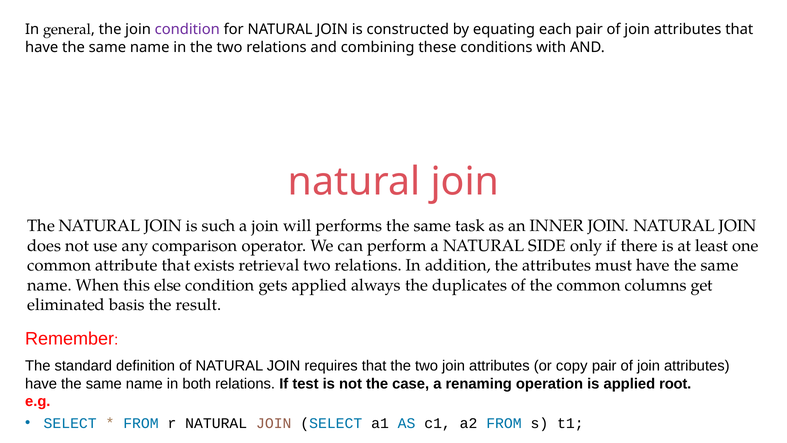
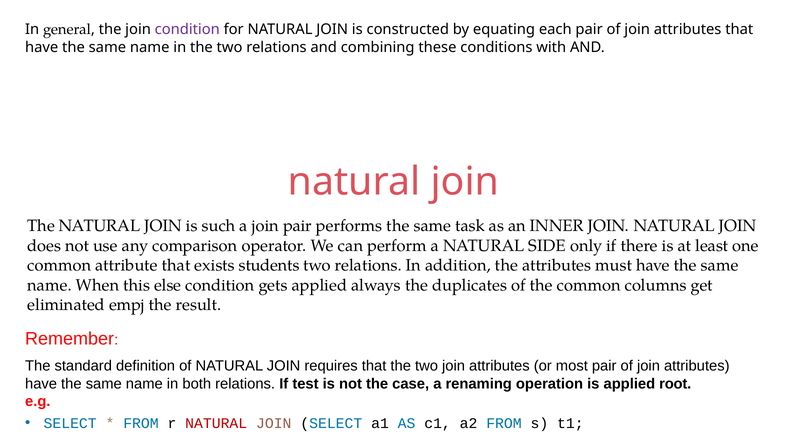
join will: will -> pair (297, 226)
retrieval: retrieval -> students (269, 265)
basis: basis -> empj (127, 305)
copy: copy -> most (572, 366)
NATURAL colour: black -> red (216, 423)
